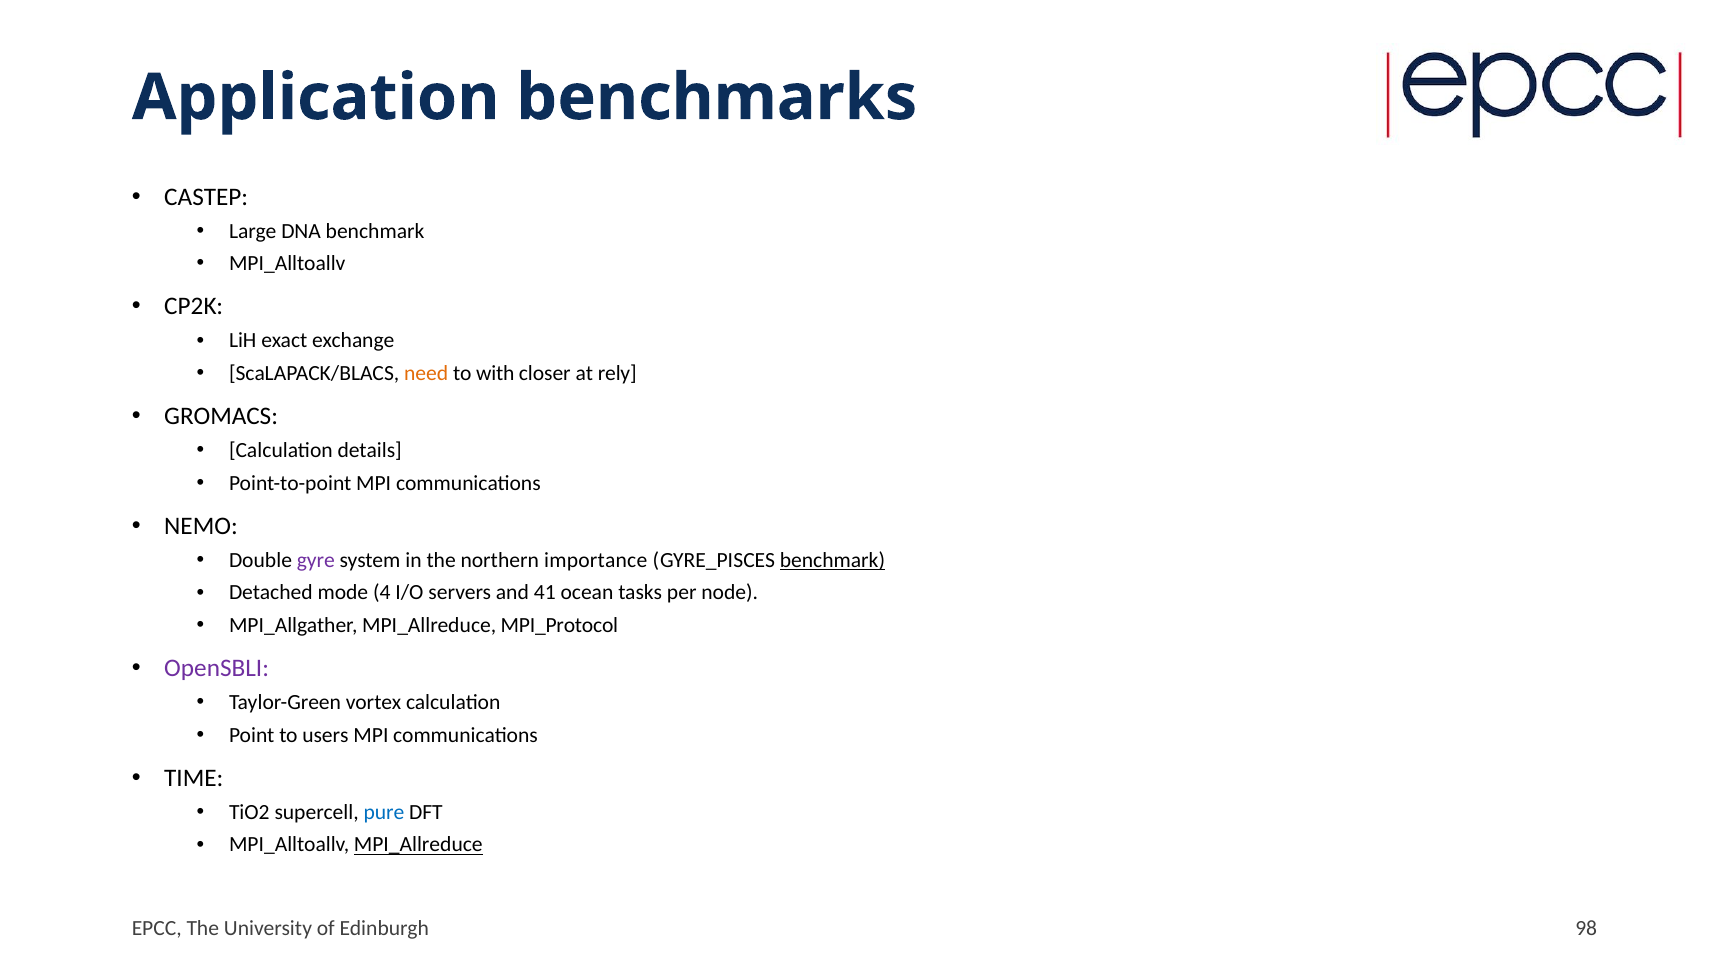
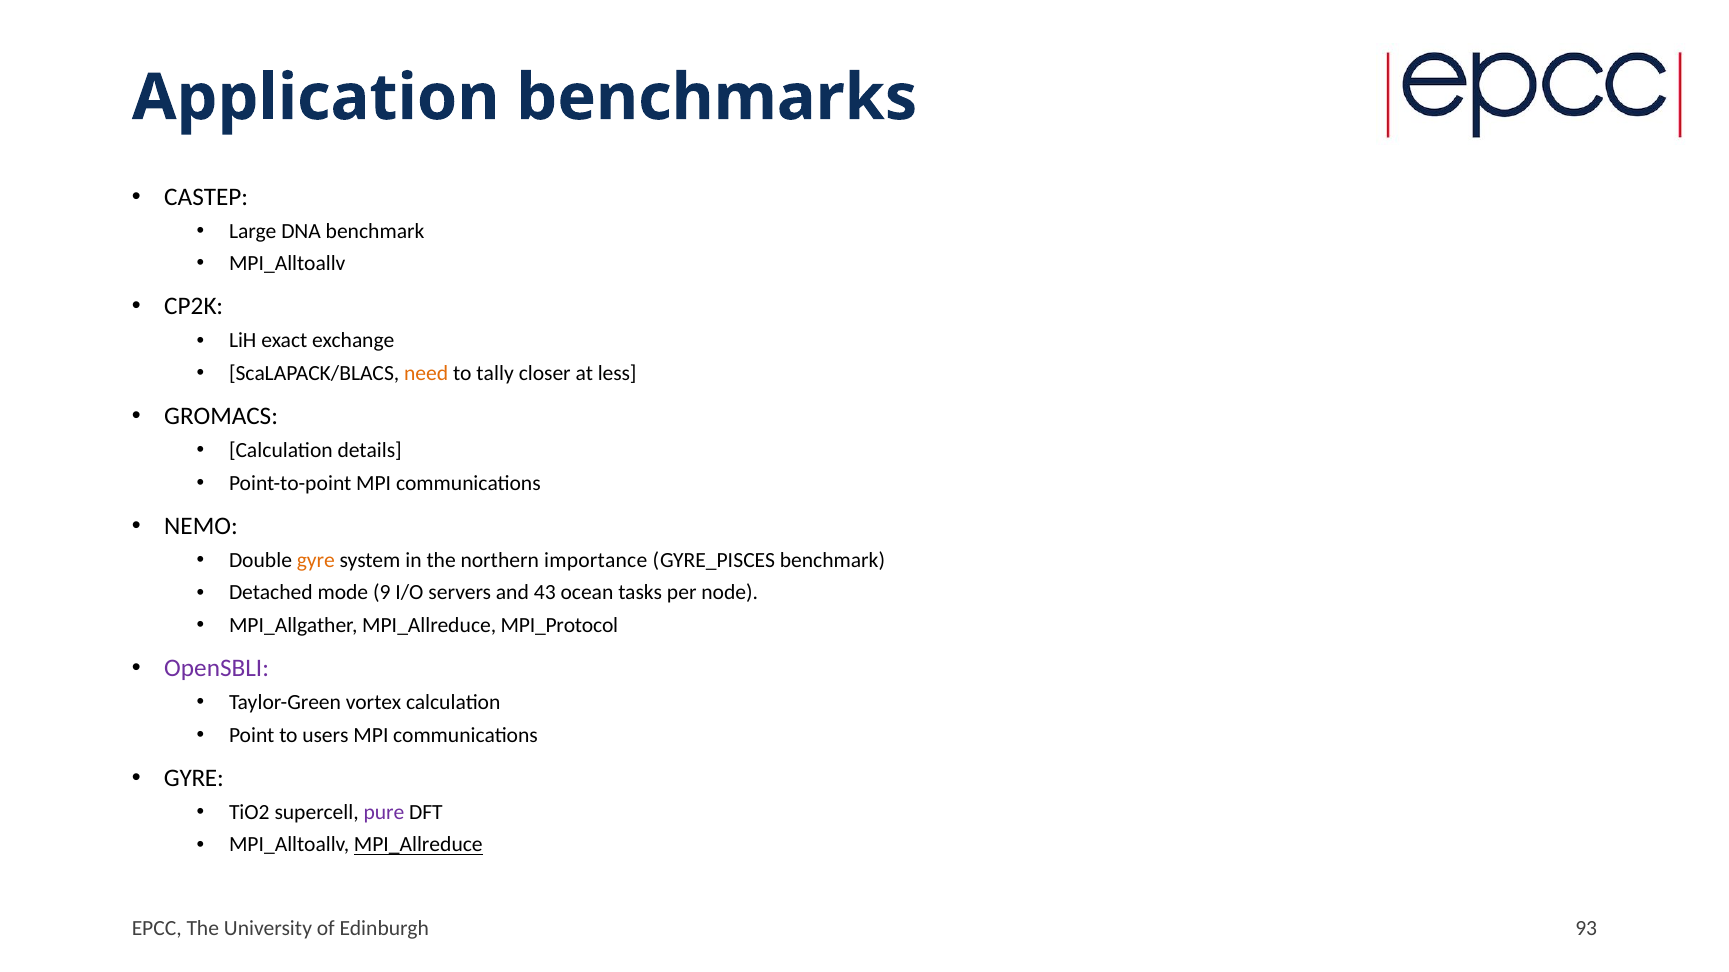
with: with -> tally (495, 373)
rely: rely -> less (617, 373)
gyre colour: purple -> orange (316, 561)
benchmark underline: present -> none (832, 561)
4: 4 -> 9 (382, 593)
41: 41 -> 43 (545, 593)
TIME: TIME -> GYRE (194, 779)
pure colour: blue -> purple (384, 813)
98: 98 -> 93 (1586, 929)
